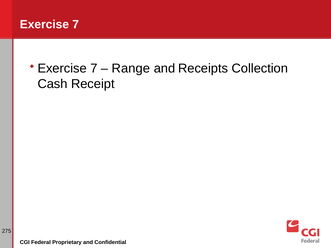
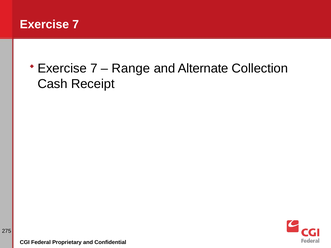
Receipts: Receipts -> Alternate (203, 68)
